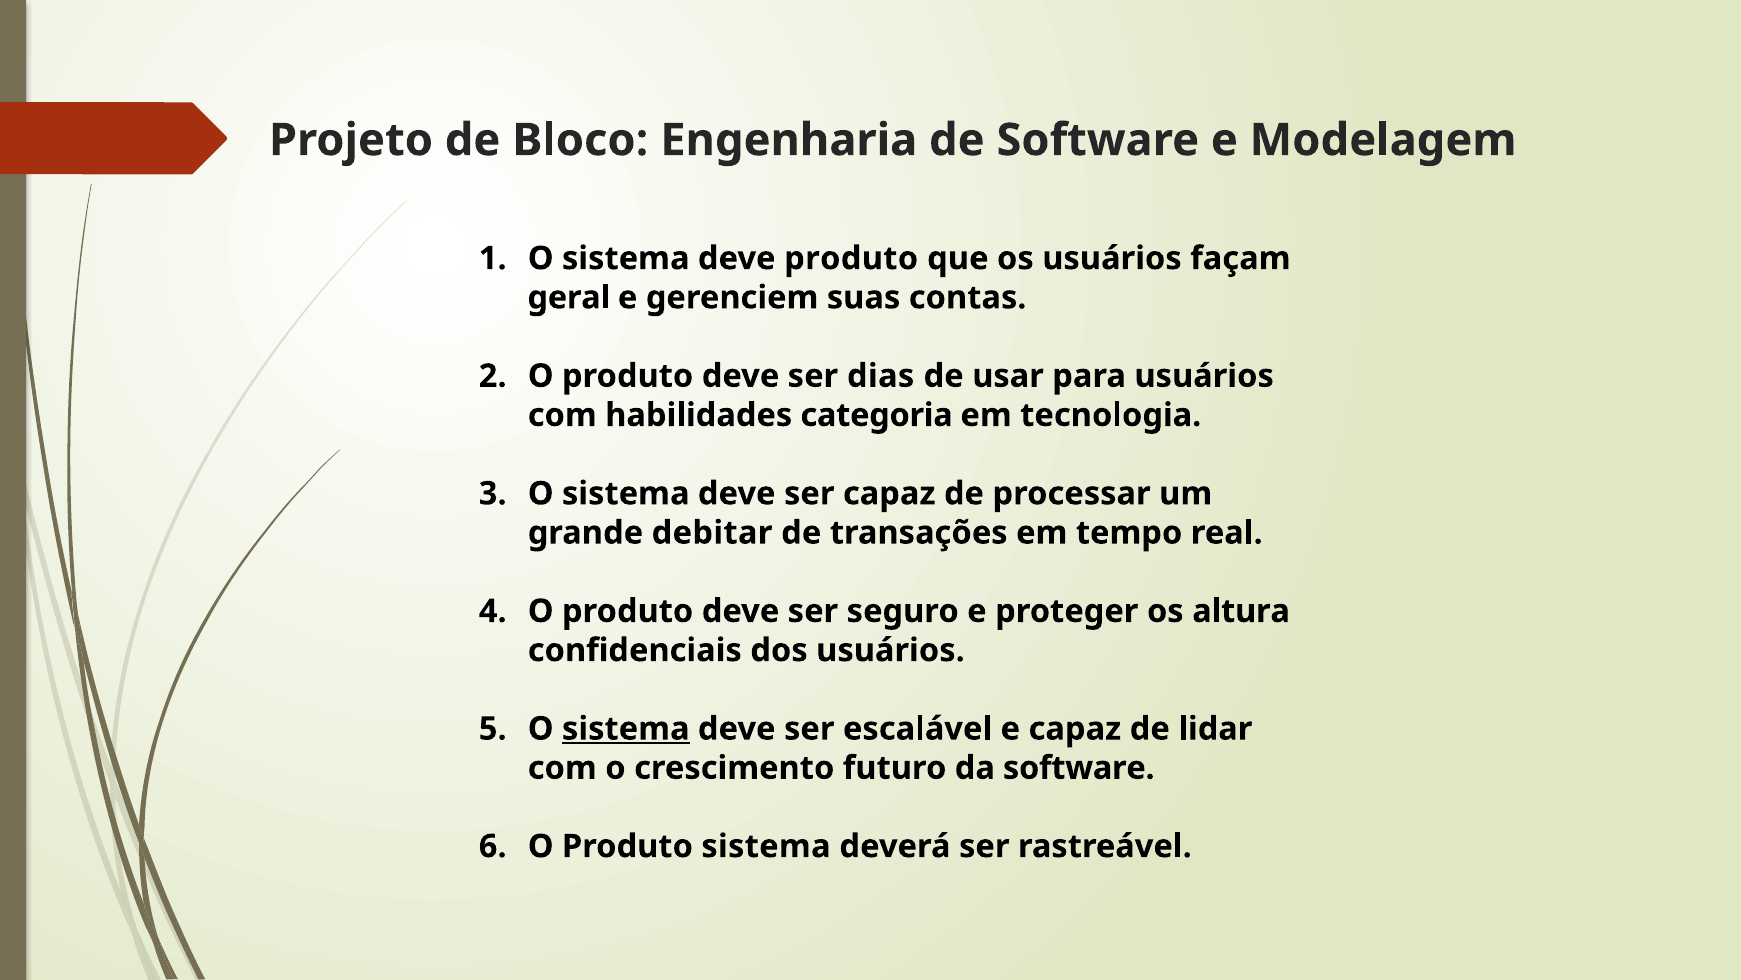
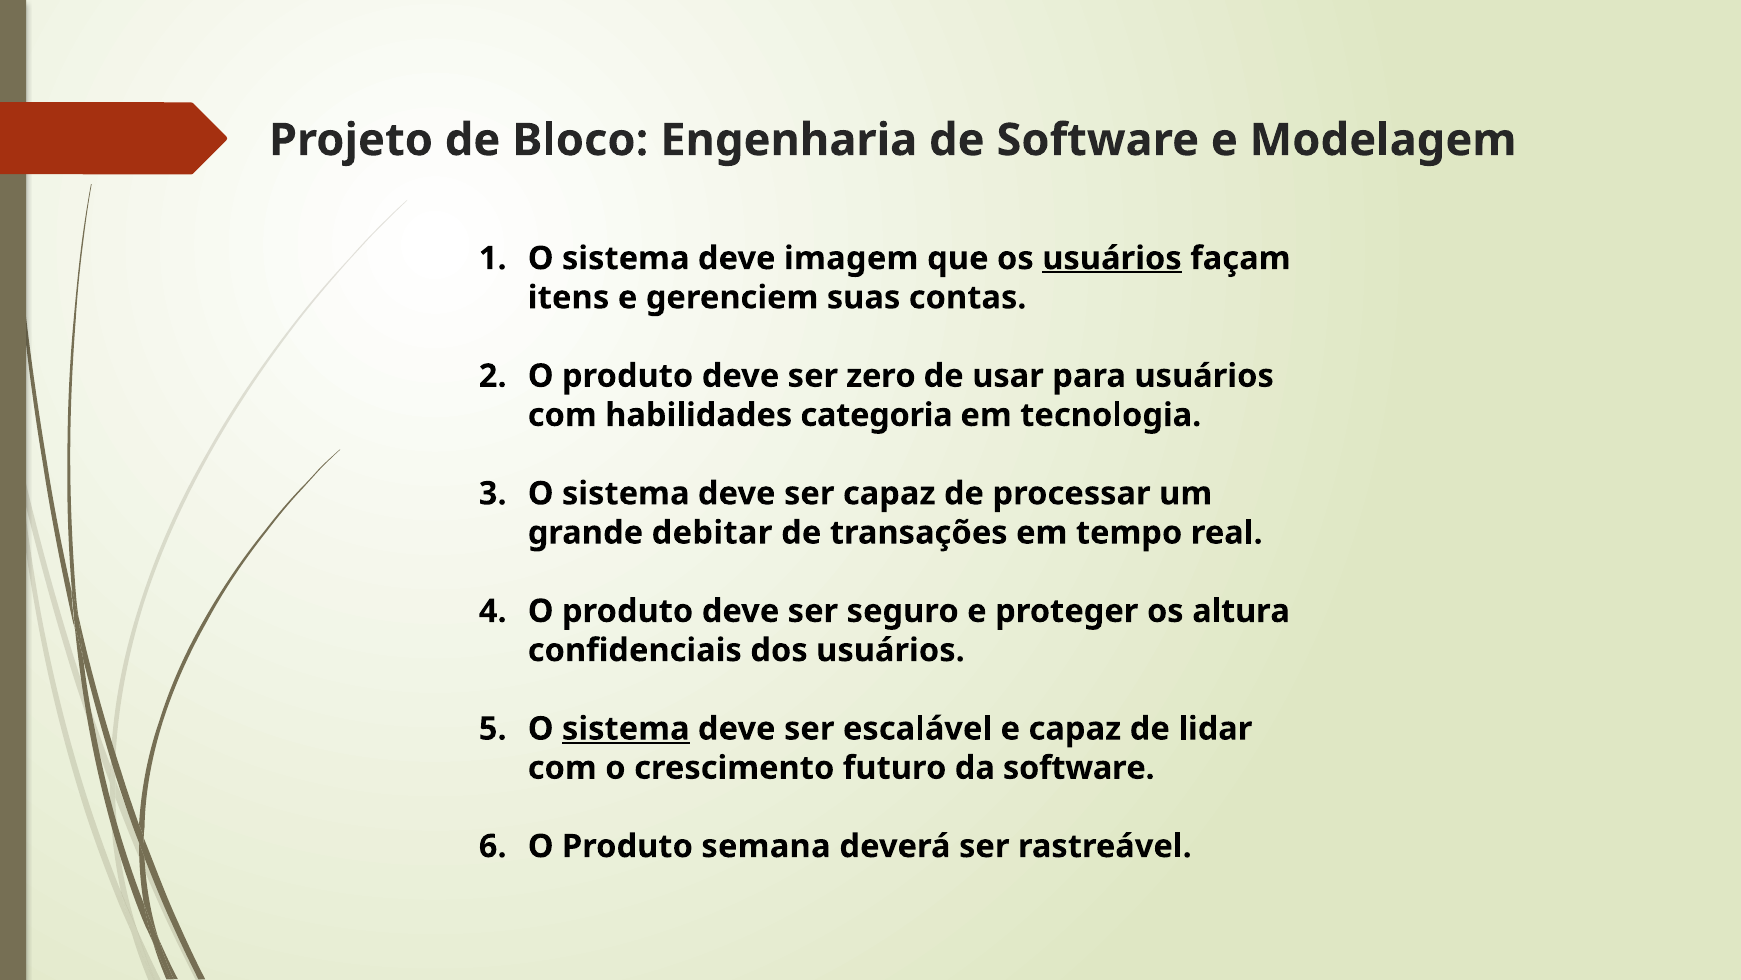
deve produto: produto -> imagem (851, 258)
usuários underline: none -> present (1112, 258)
geral: geral -> itens (569, 297)
dias: dias -> zero (881, 376)
Produto sistema: sistema -> semana (766, 846)
